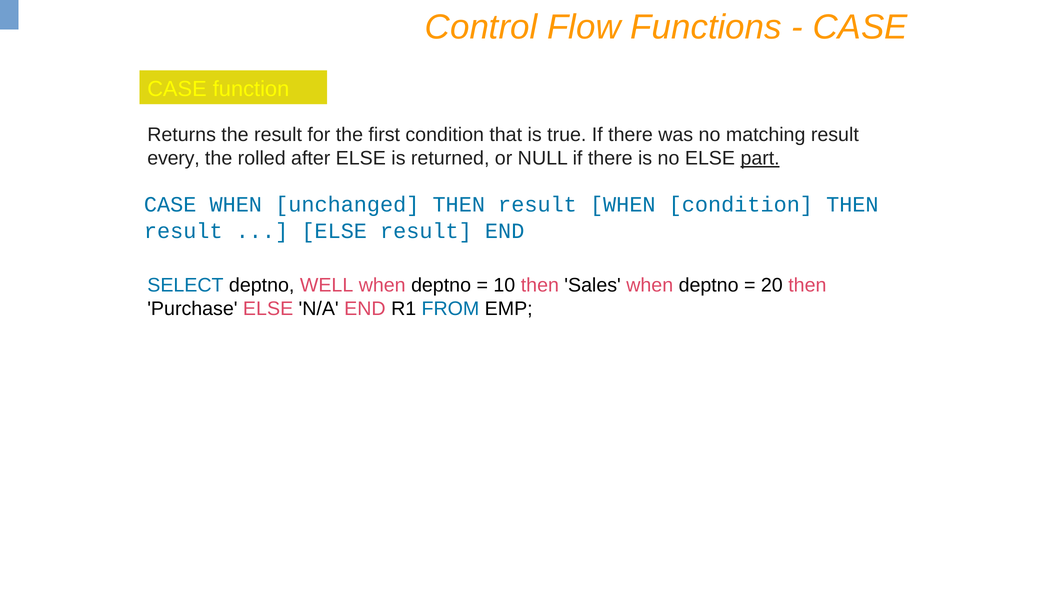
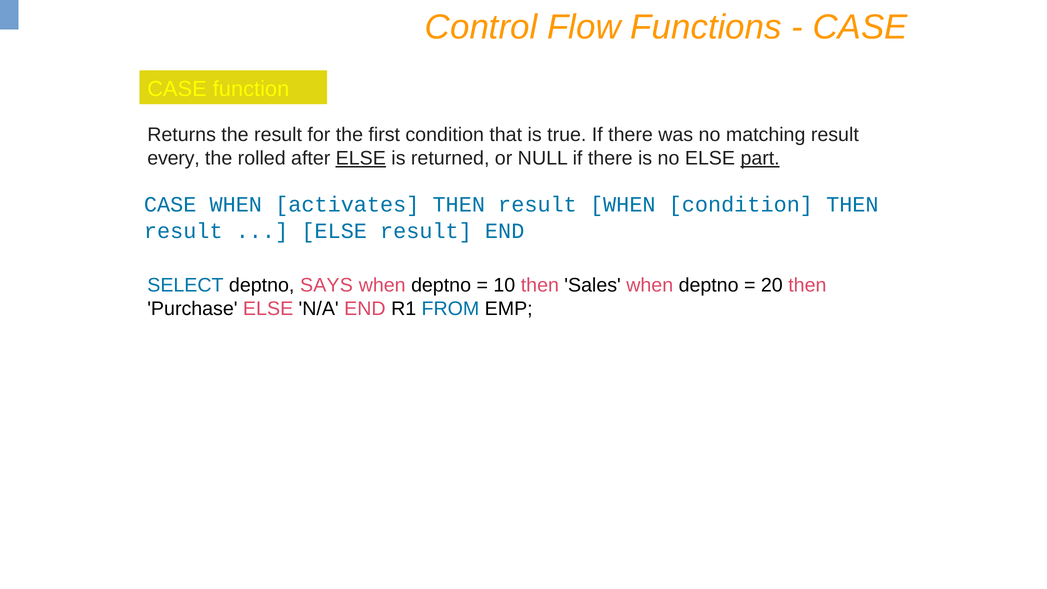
ELSE underline: none -> present (361, 158)
unchanged: unchanged -> activates (347, 205)
WELL: WELL -> SAYS (326, 285)
